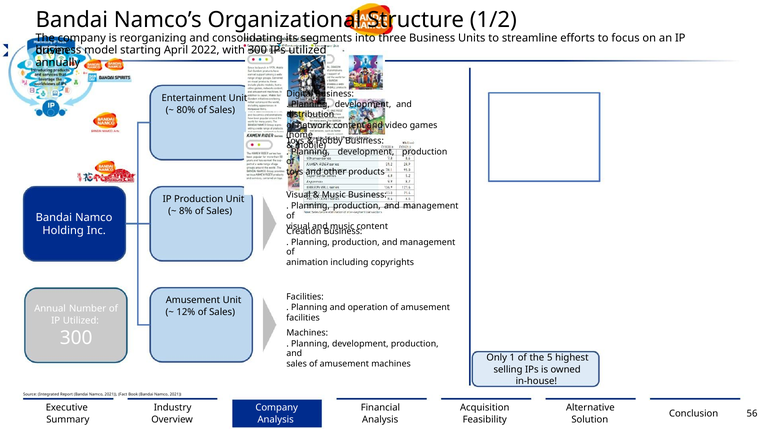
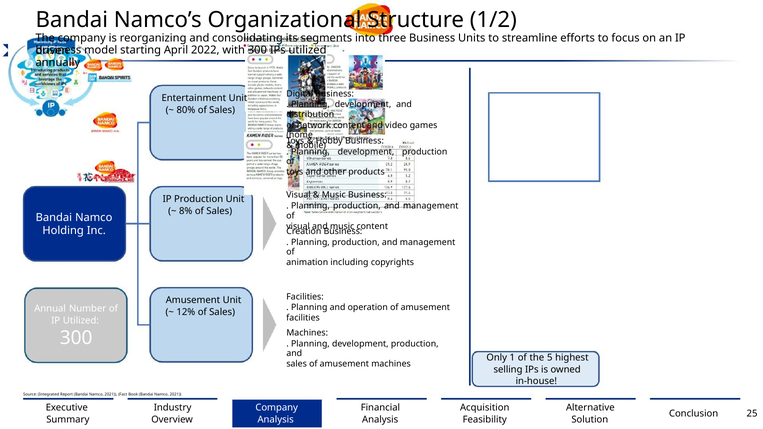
56: 56 -> 25 (752, 414)
